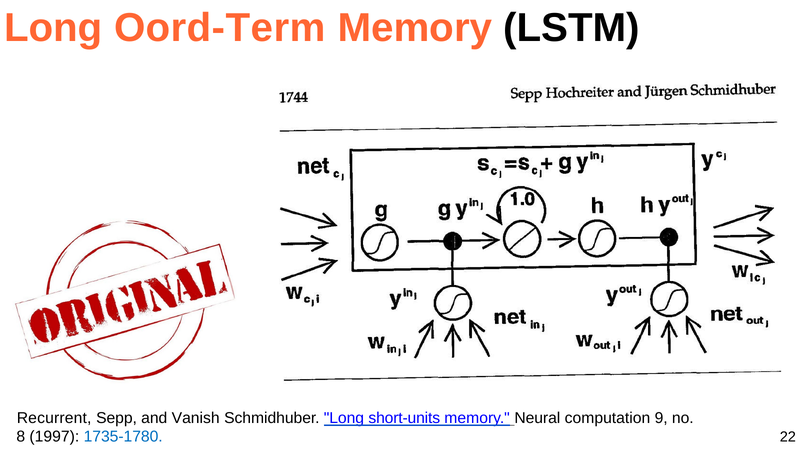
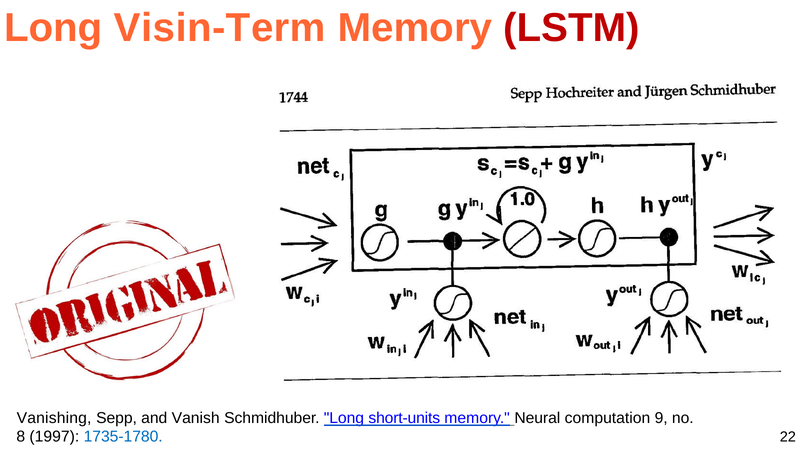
Oord-Term: Oord-Term -> Visin-Term (220, 28)
LSTM colour: black -> red (572, 28)
Recurrent: Recurrent -> Vanishing (54, 418)
